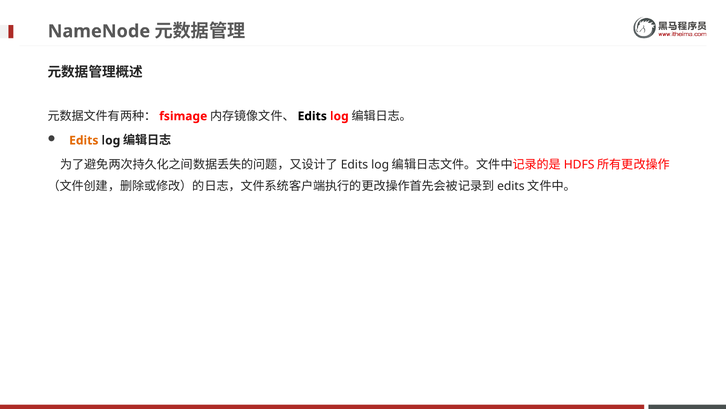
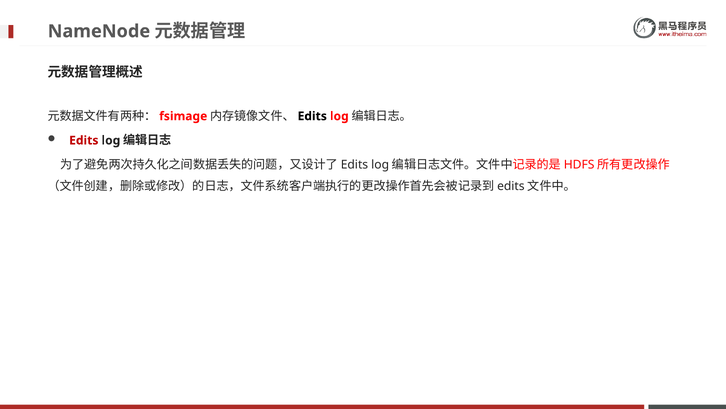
Edits colour: orange -> red (84, 140)
